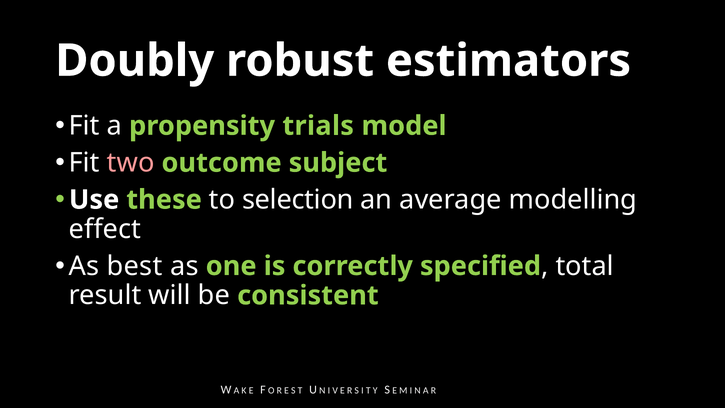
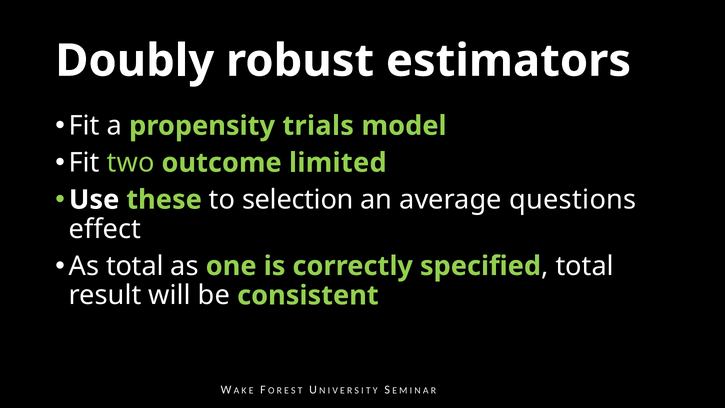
two colour: pink -> light green (131, 163)
subject: subject -> limited (338, 163)
modelling: modelling -> questions (573, 200)
As best: best -> total (135, 266)
